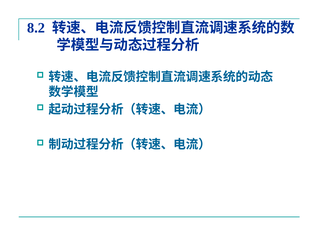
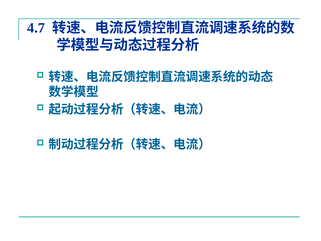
8.2: 8.2 -> 4.7 (36, 28)
